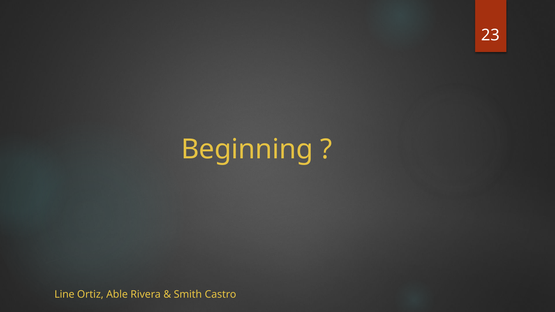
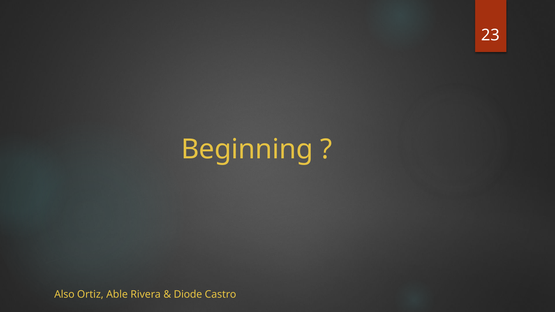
Line: Line -> Also (64, 295)
Smith: Smith -> Diode (188, 295)
